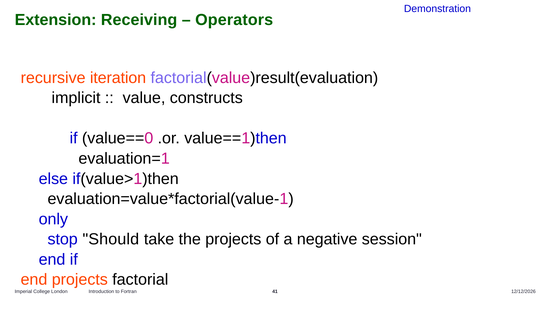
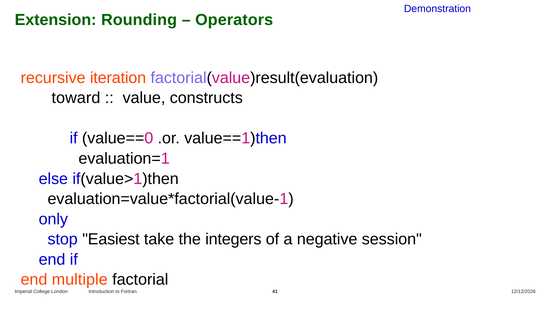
Receiving: Receiving -> Rounding (139, 20)
implicit: implicit -> toward (76, 98)
Should: Should -> Easiest (111, 240)
the projects: projects -> integers (233, 240)
end projects: projects -> multiple (80, 280)
